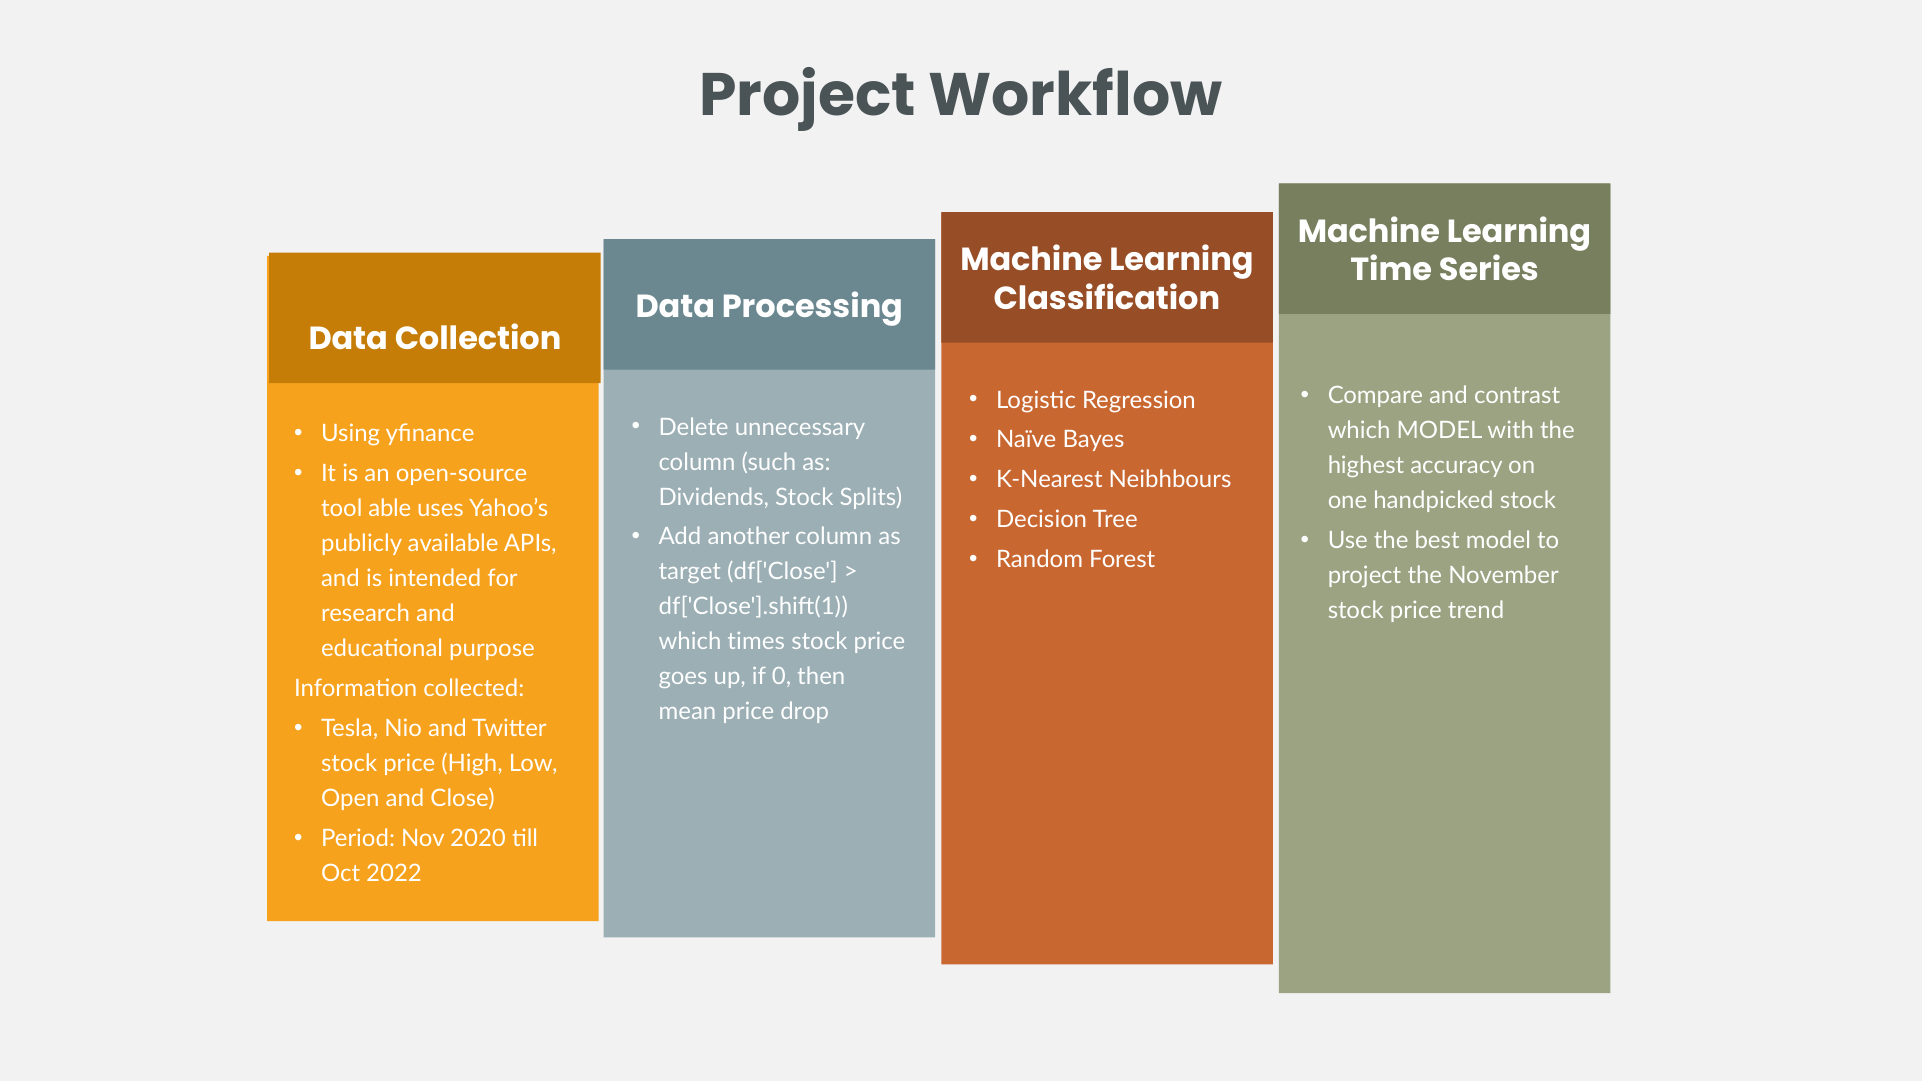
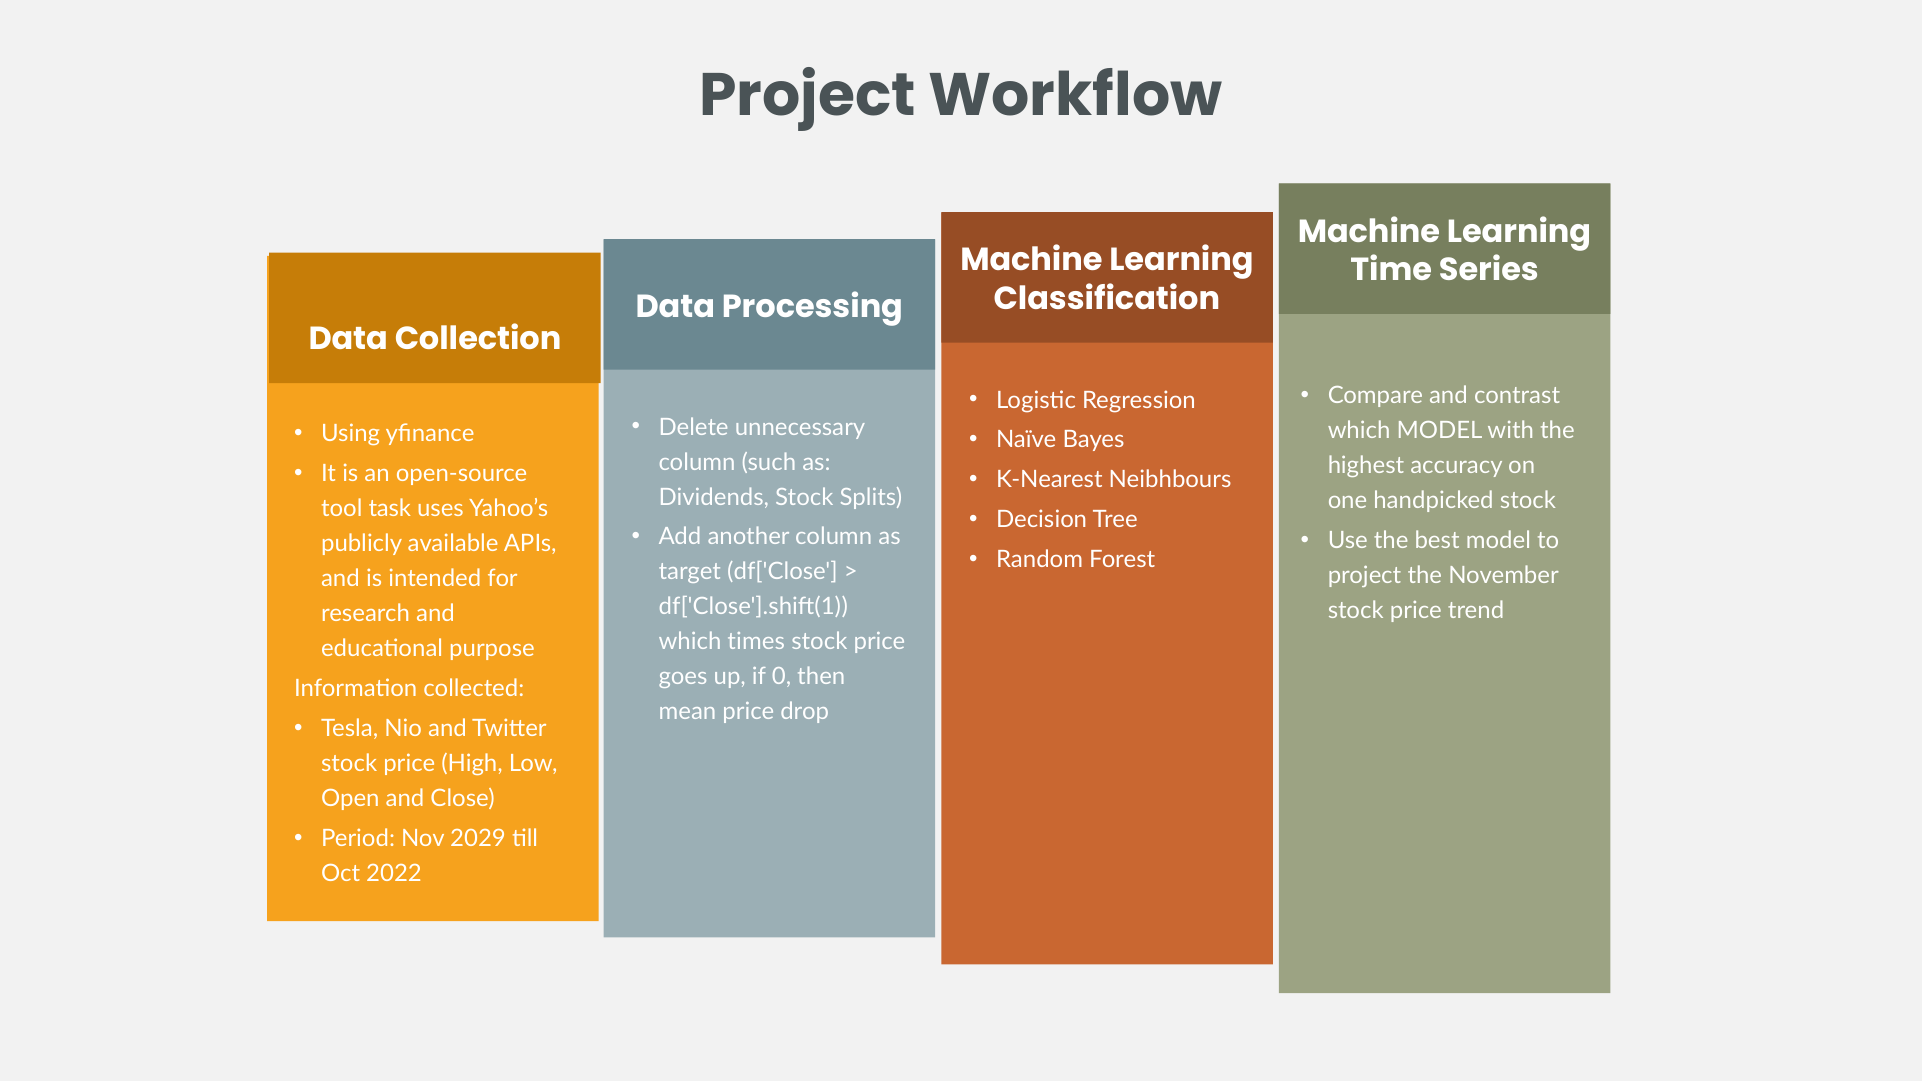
able: able -> task (390, 509)
2020: 2020 -> 2029 (478, 839)
